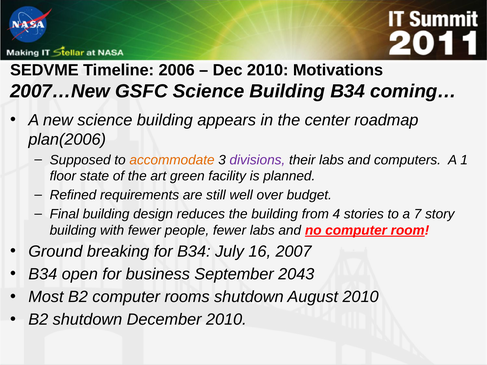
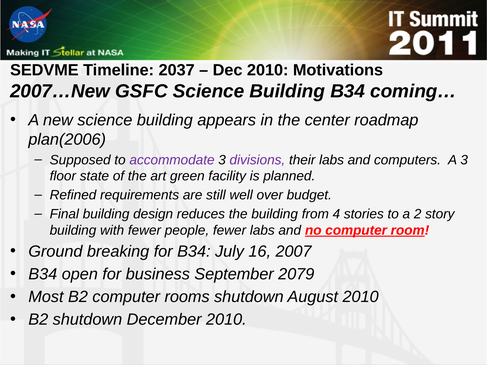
2006: 2006 -> 2037 (177, 70)
accommodate colour: orange -> purple (172, 160)
A 1: 1 -> 3 (464, 160)
7: 7 -> 2 (418, 214)
2043: 2043 -> 2079 (296, 274)
